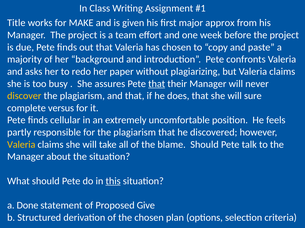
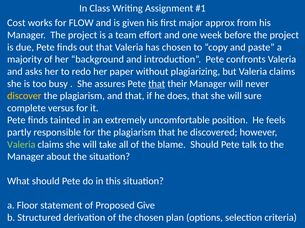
Title: Title -> Cost (16, 23)
MAKE: MAKE -> FLOW (81, 23)
cellular: cellular -> tainted (65, 121)
Valeria colour: yellow -> light green (21, 145)
this underline: present -> none (113, 182)
Done: Done -> Floor (27, 206)
